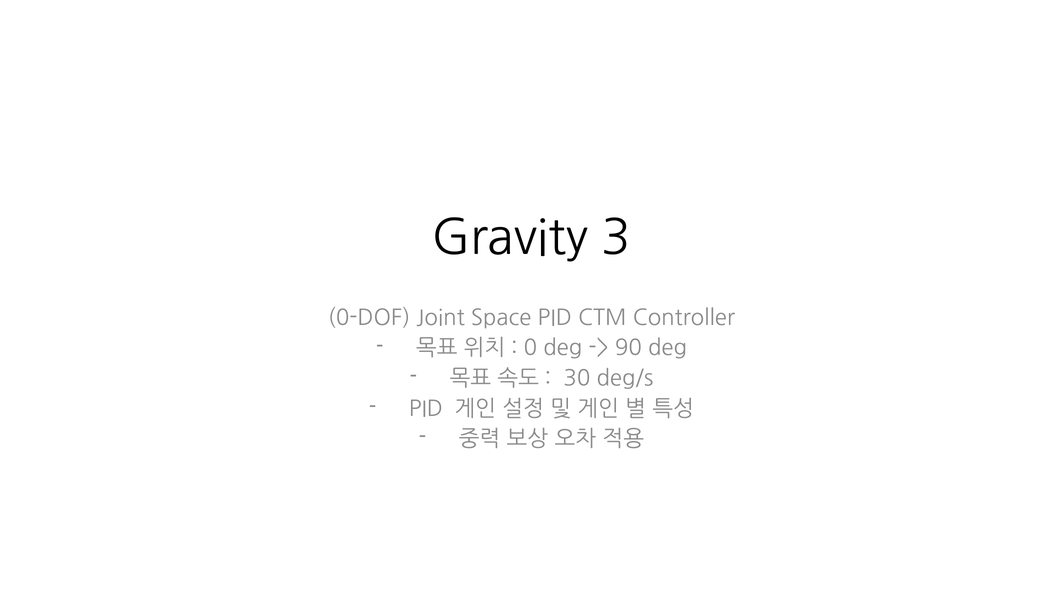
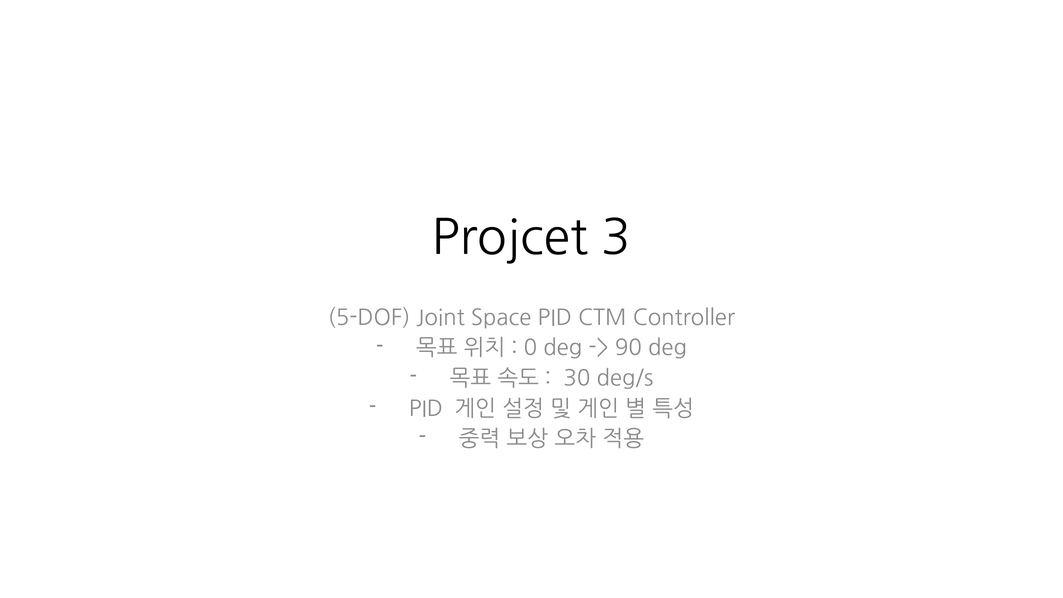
Gravity: Gravity -> Projcet (510, 238)
0-DOF: 0-DOF -> 5-DOF (369, 318)
